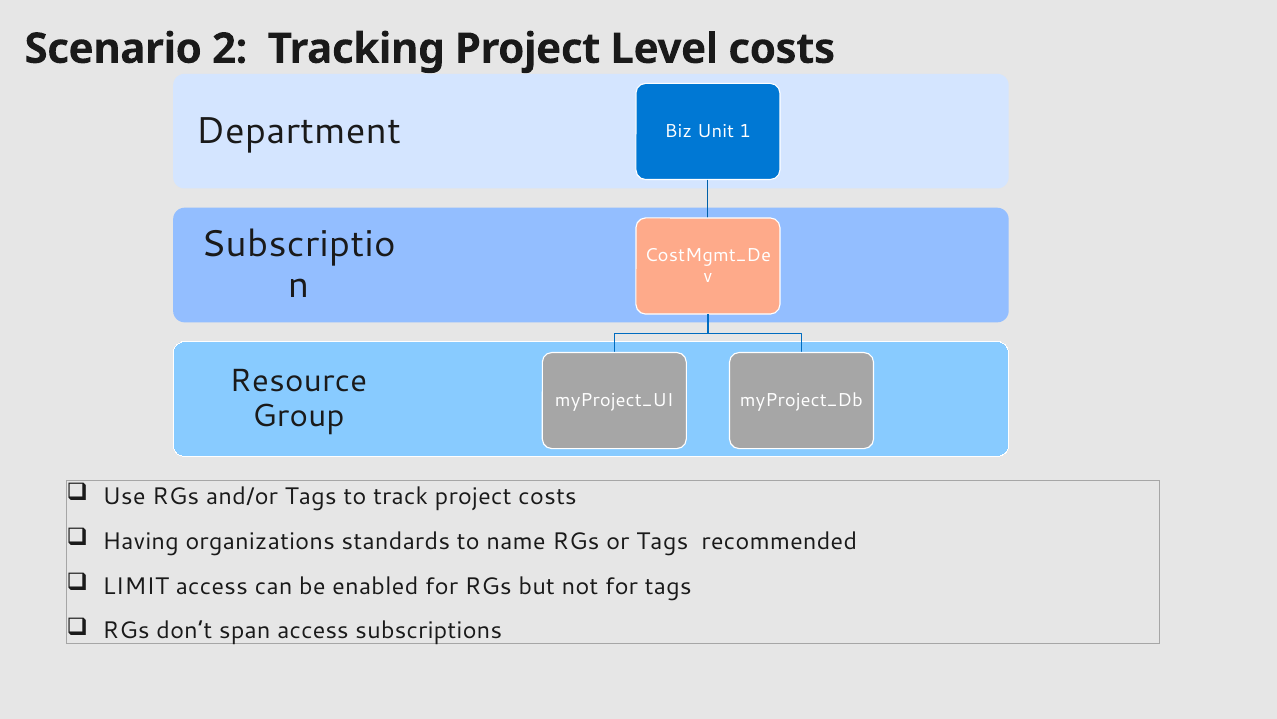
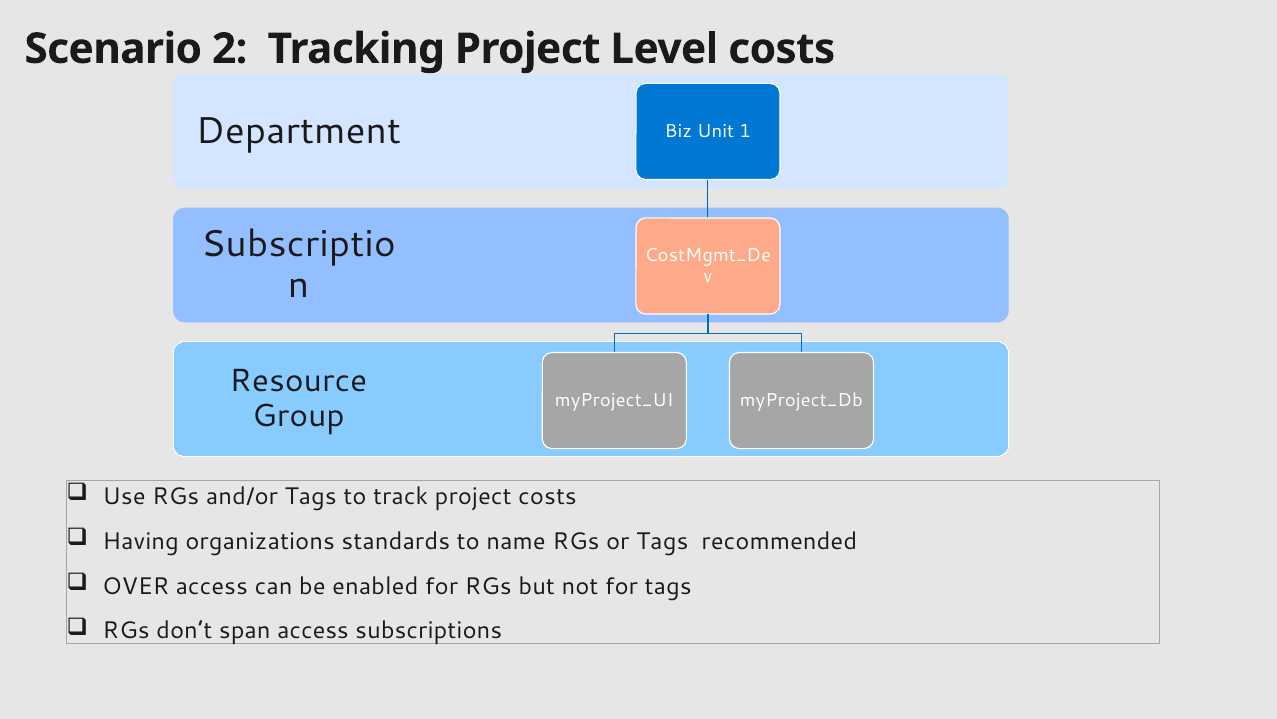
LIMIT: LIMIT -> OVER (136, 586)
